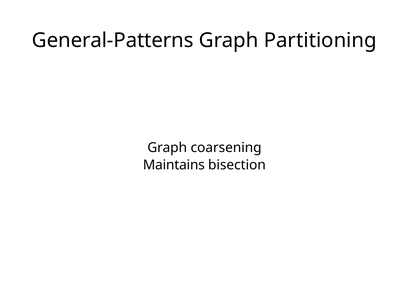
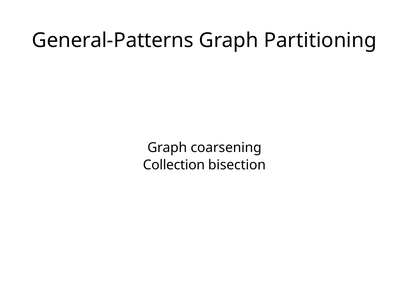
Maintains: Maintains -> Collection (174, 165)
